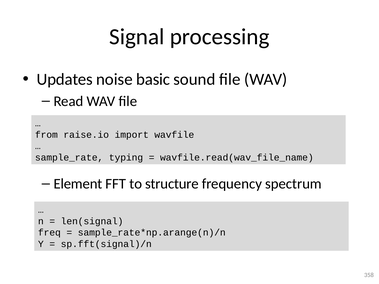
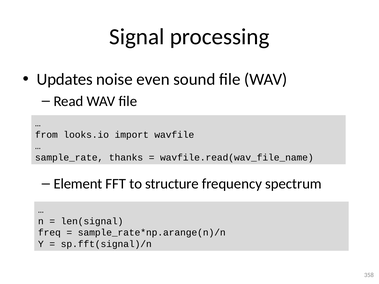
basic: basic -> even (153, 80)
raise.io: raise.io -> looks.io (86, 135)
typing: typing -> thanks (126, 158)
